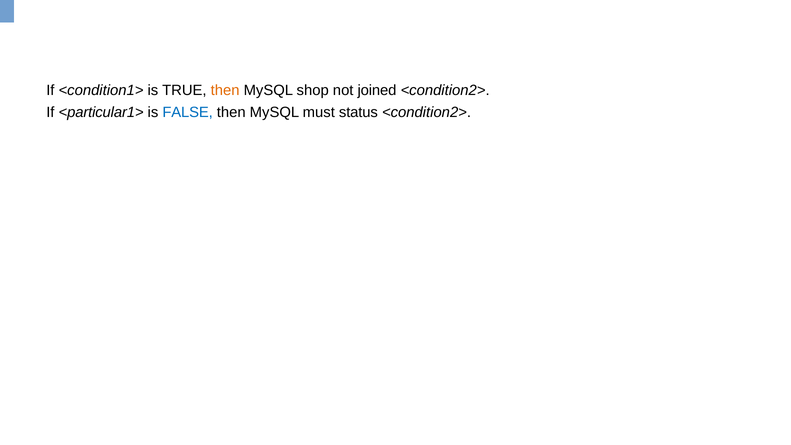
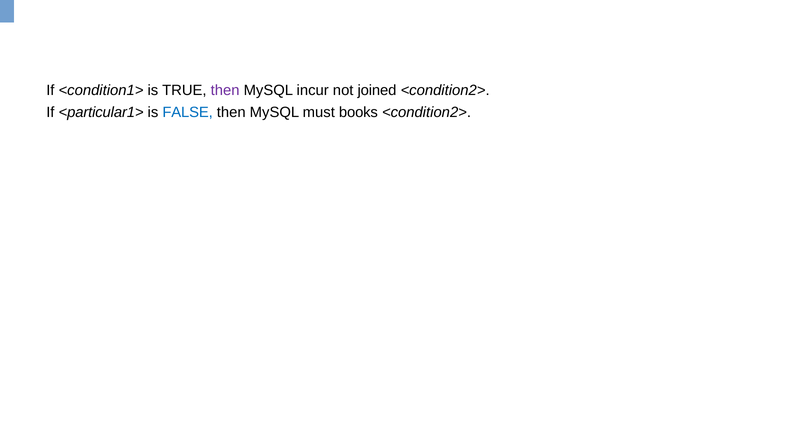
then colour: orange -> purple (225, 90)
shop: shop -> incur (313, 90)
status: status -> books (358, 112)
